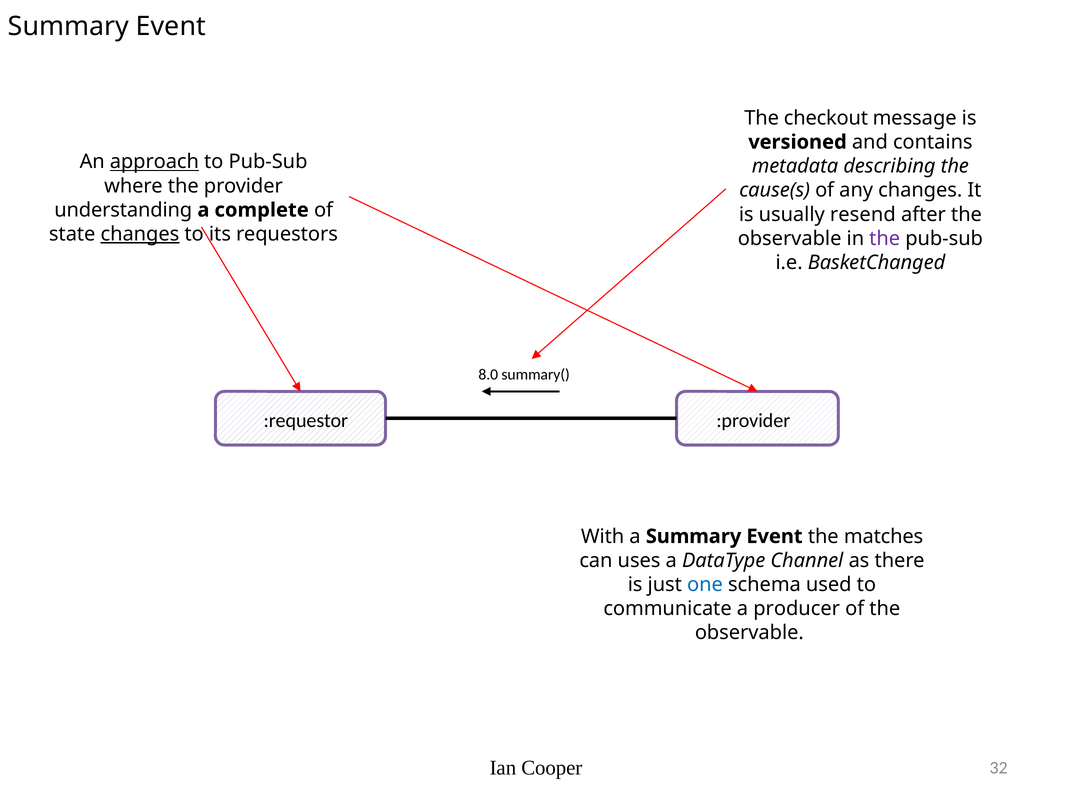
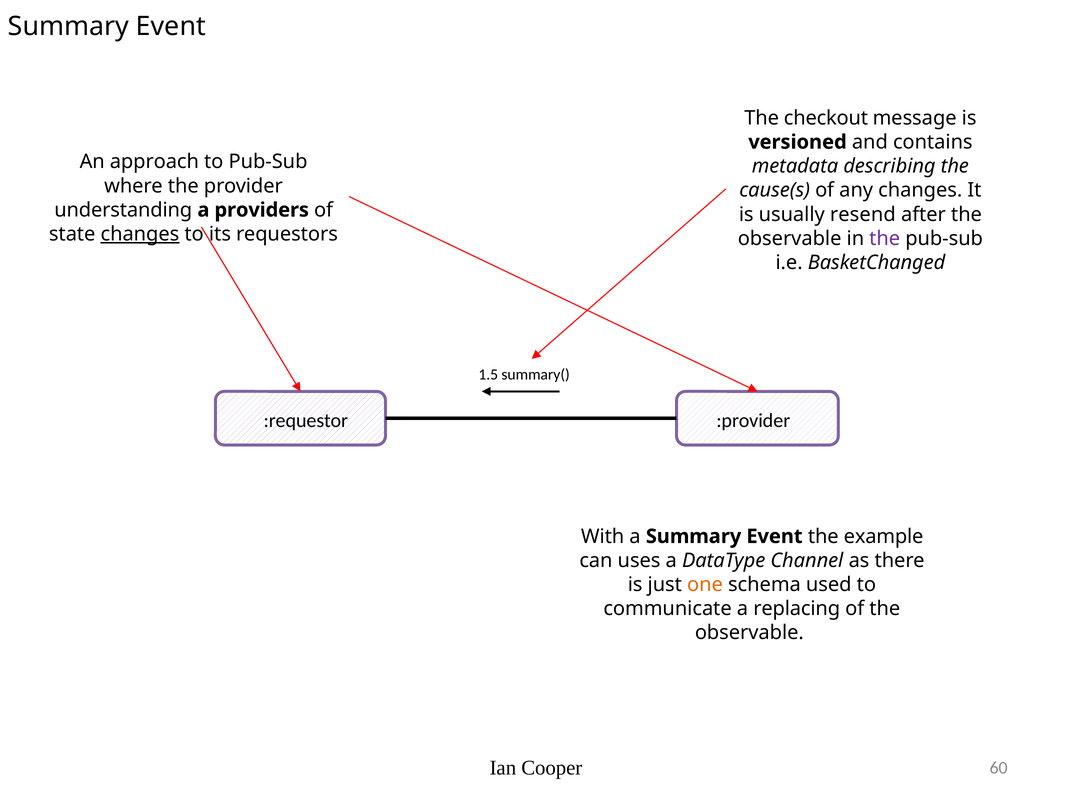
approach underline: present -> none (154, 162)
complete: complete -> providers (262, 210)
8.0: 8.0 -> 1.5 (488, 375)
matches: matches -> example (884, 536)
one colour: blue -> orange (705, 585)
producer: producer -> replacing (797, 609)
32: 32 -> 60 (999, 768)
